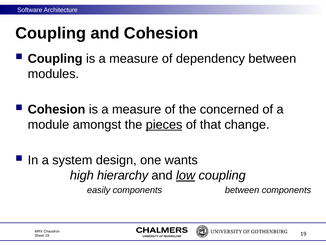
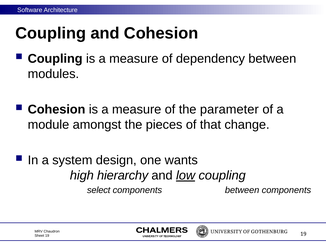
concerned: concerned -> parameter (229, 109)
pieces underline: present -> none (164, 124)
easily: easily -> select (99, 190)
